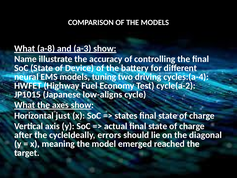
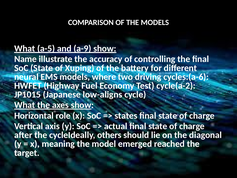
a-8: a-8 -> a-5 (46, 48)
a-3: a-3 -> a-9 (82, 48)
Device: Device -> Xuping (80, 68)
tuning: tuning -> where (104, 77)
cycles:(a-4: cycles:(a-4 -> cycles:(a-6 (186, 77)
just: just -> role (63, 115)
errors: errors -> others (109, 135)
